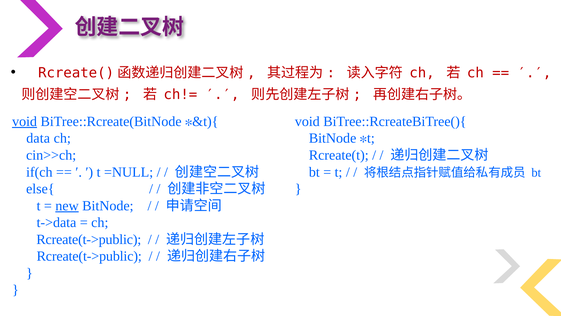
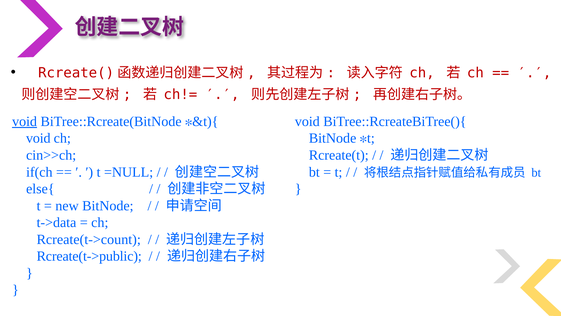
data: data -> void (38, 138)
new underline: present -> none (67, 205)
Rcreate(t->public: Rcreate(t->public -> Rcreate(t->count (89, 239)
